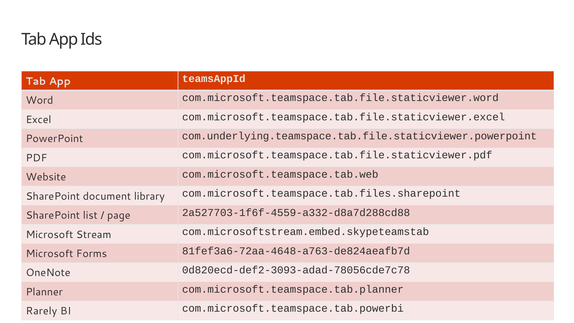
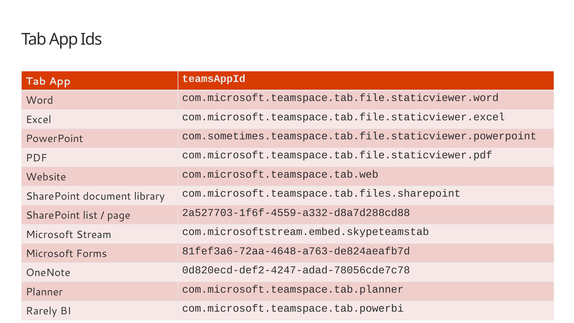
com.underlying.teamspace.tab.file.staticviewer.powerpoint: com.underlying.teamspace.tab.file.staticviewer.powerpoint -> com.sometimes.teamspace.tab.file.staticviewer.powerpoint (359, 136)
0d820ecd-def2-3093-adad-78056cde7c78: 0d820ecd-def2-3093-adad-78056cde7c78 -> 0d820ecd-def2-4247-adad-78056cde7c78 (296, 270)
